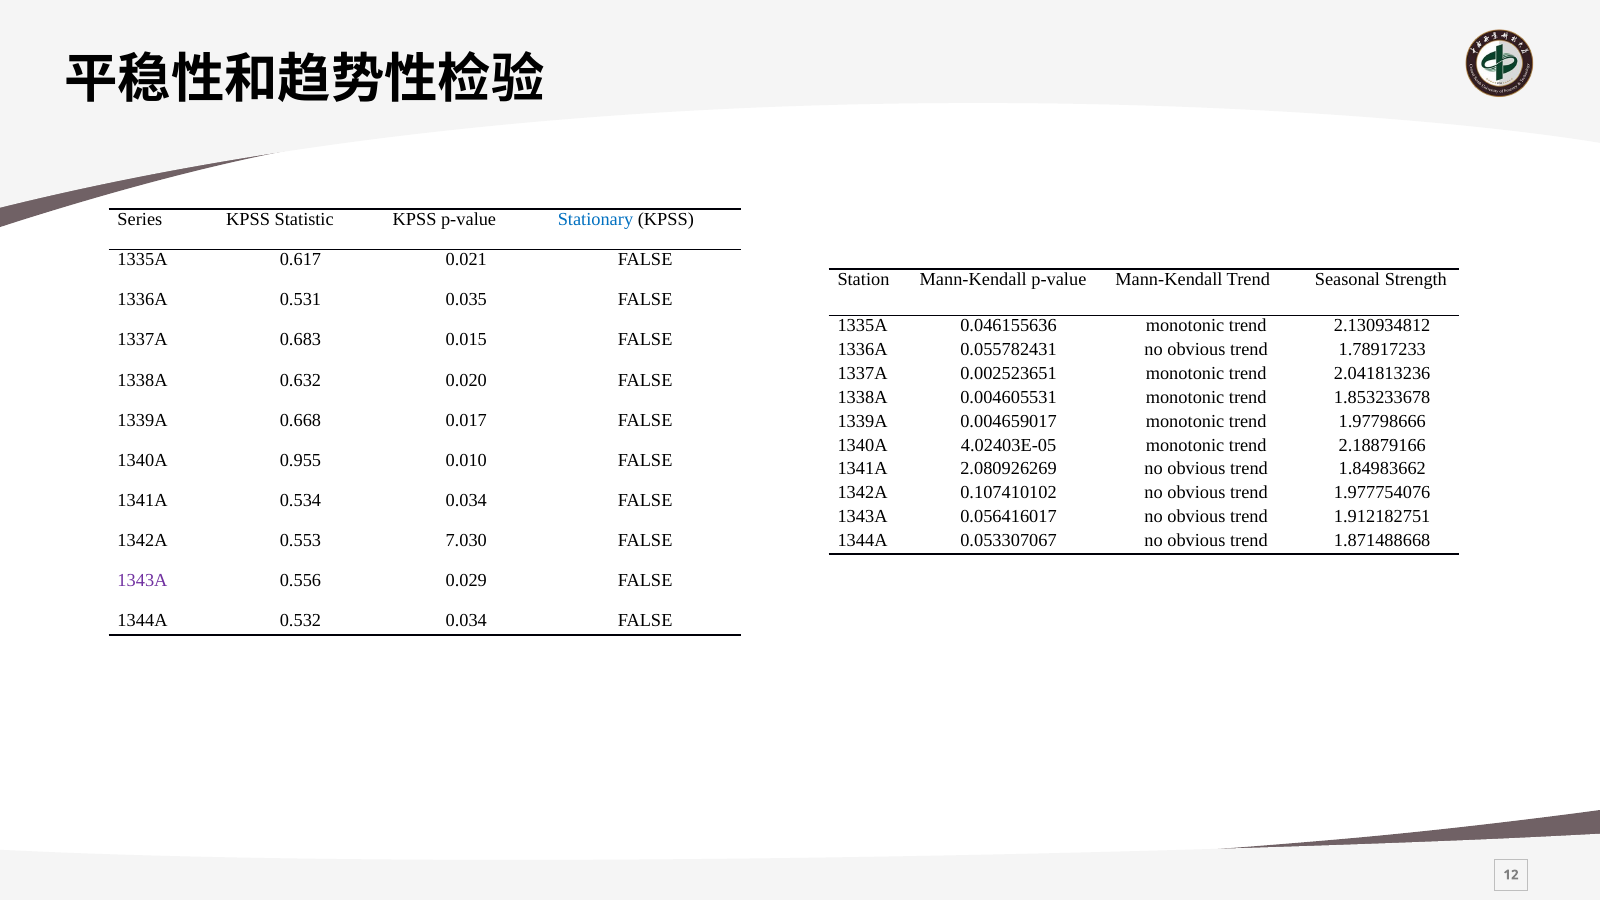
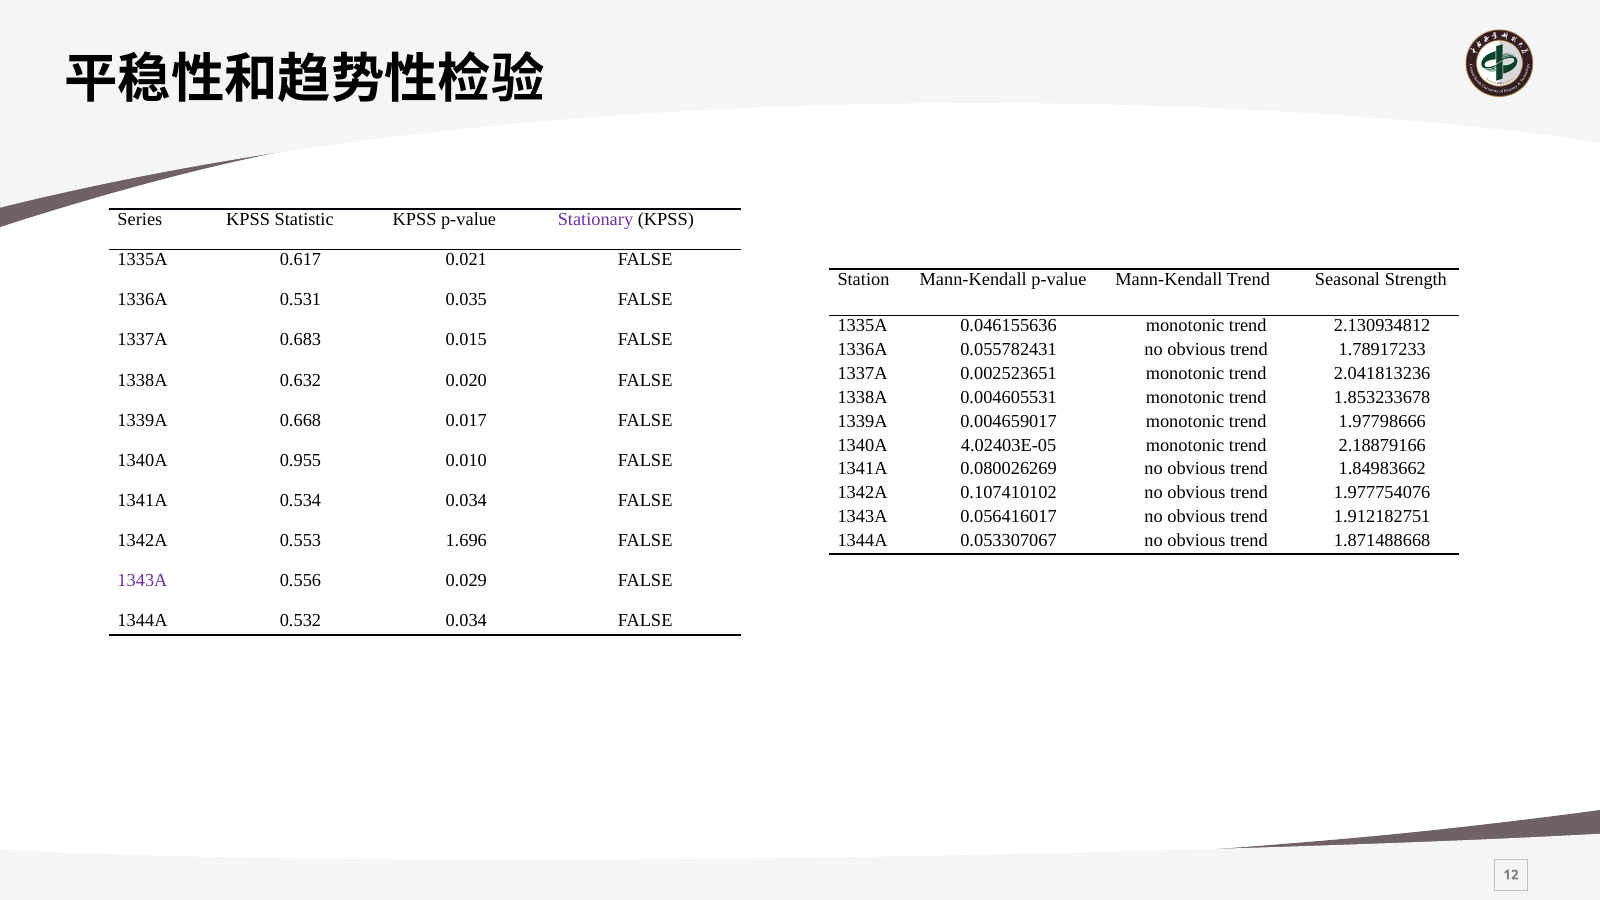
Stationary colour: blue -> purple (595, 219)
2.080926269: 2.080926269 -> 0.080026269 (1009, 469)
7.030: 7.030 -> 1.696 (466, 541)
